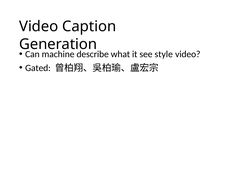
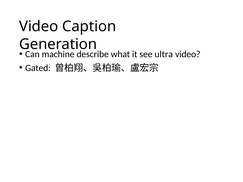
style: style -> ultra (164, 54)
